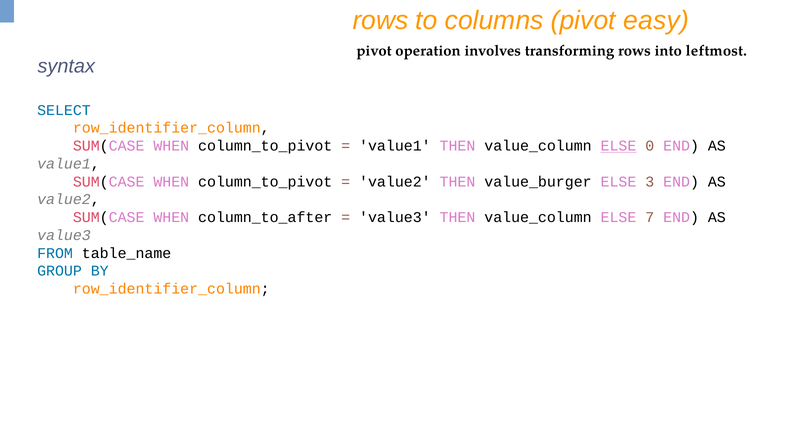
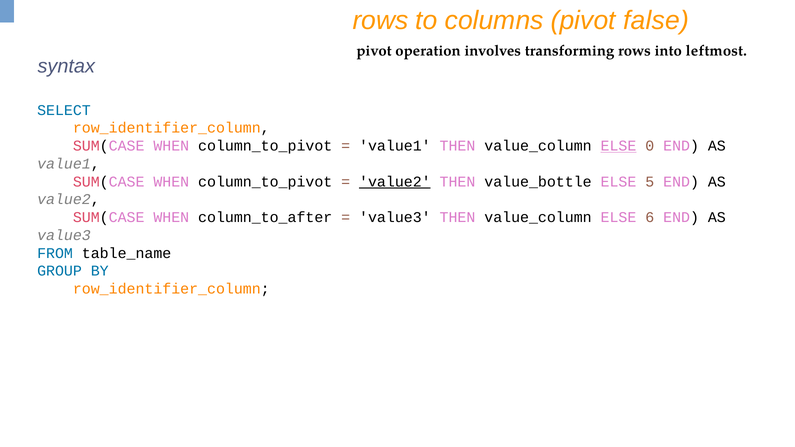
easy: easy -> false (656, 21)
value2 underline: none -> present (395, 182)
value_burger: value_burger -> value_bottle (538, 182)
3: 3 -> 5 (650, 182)
7: 7 -> 6 (650, 217)
